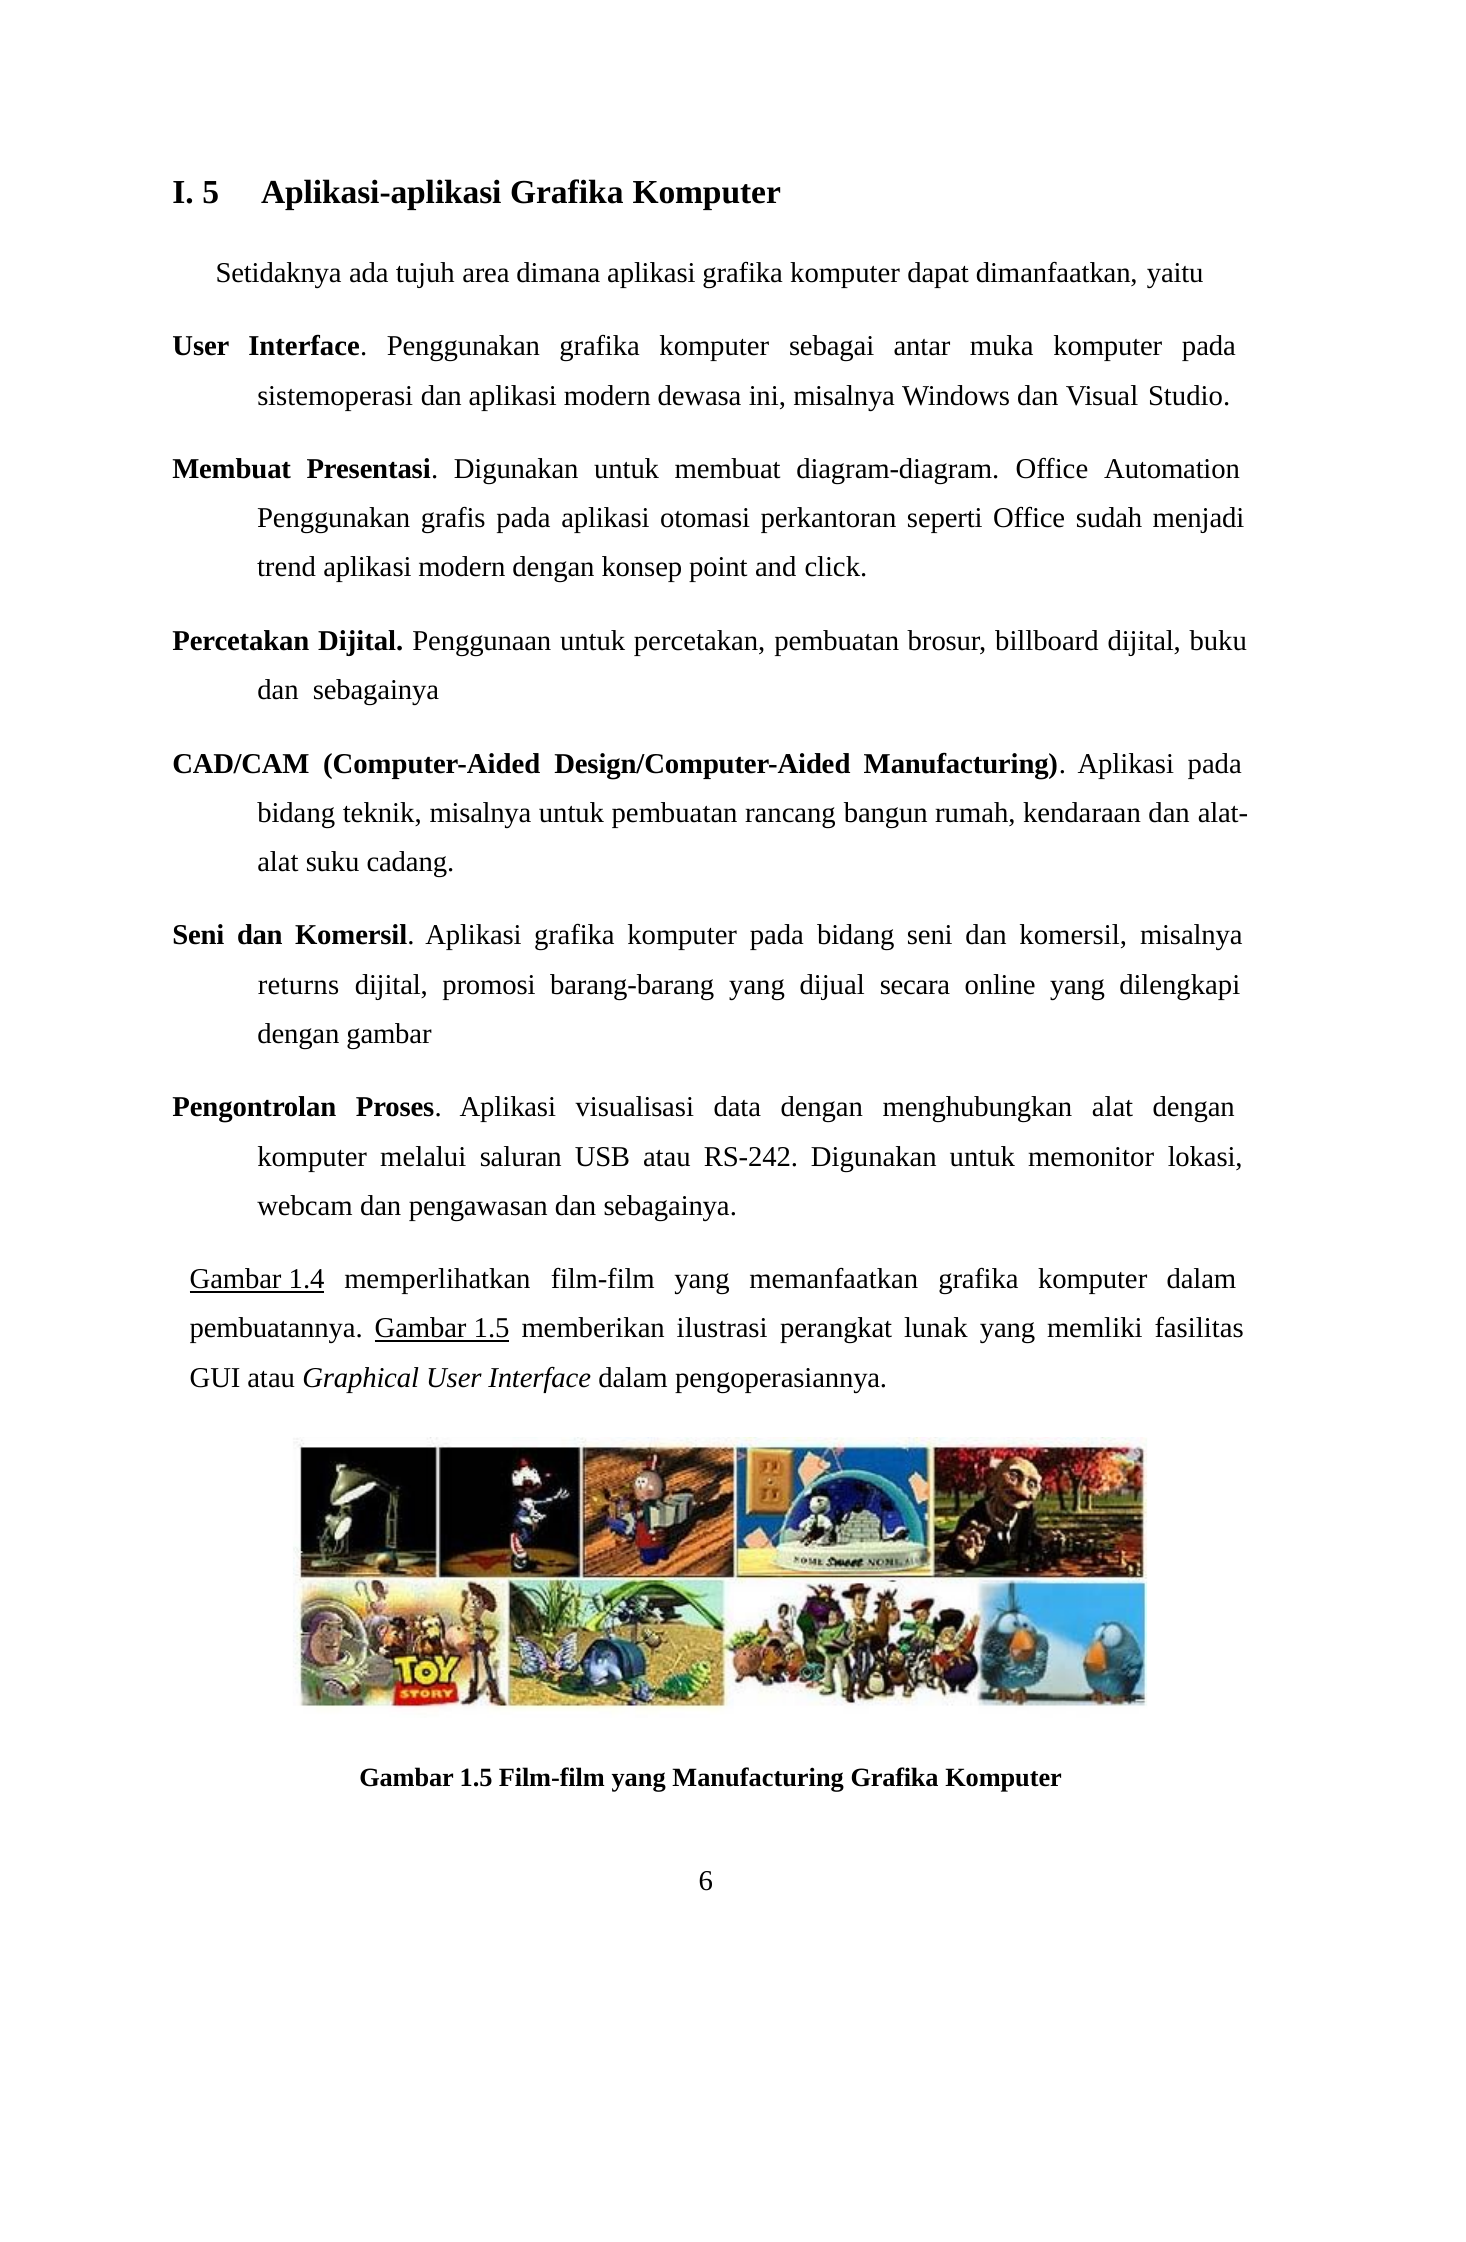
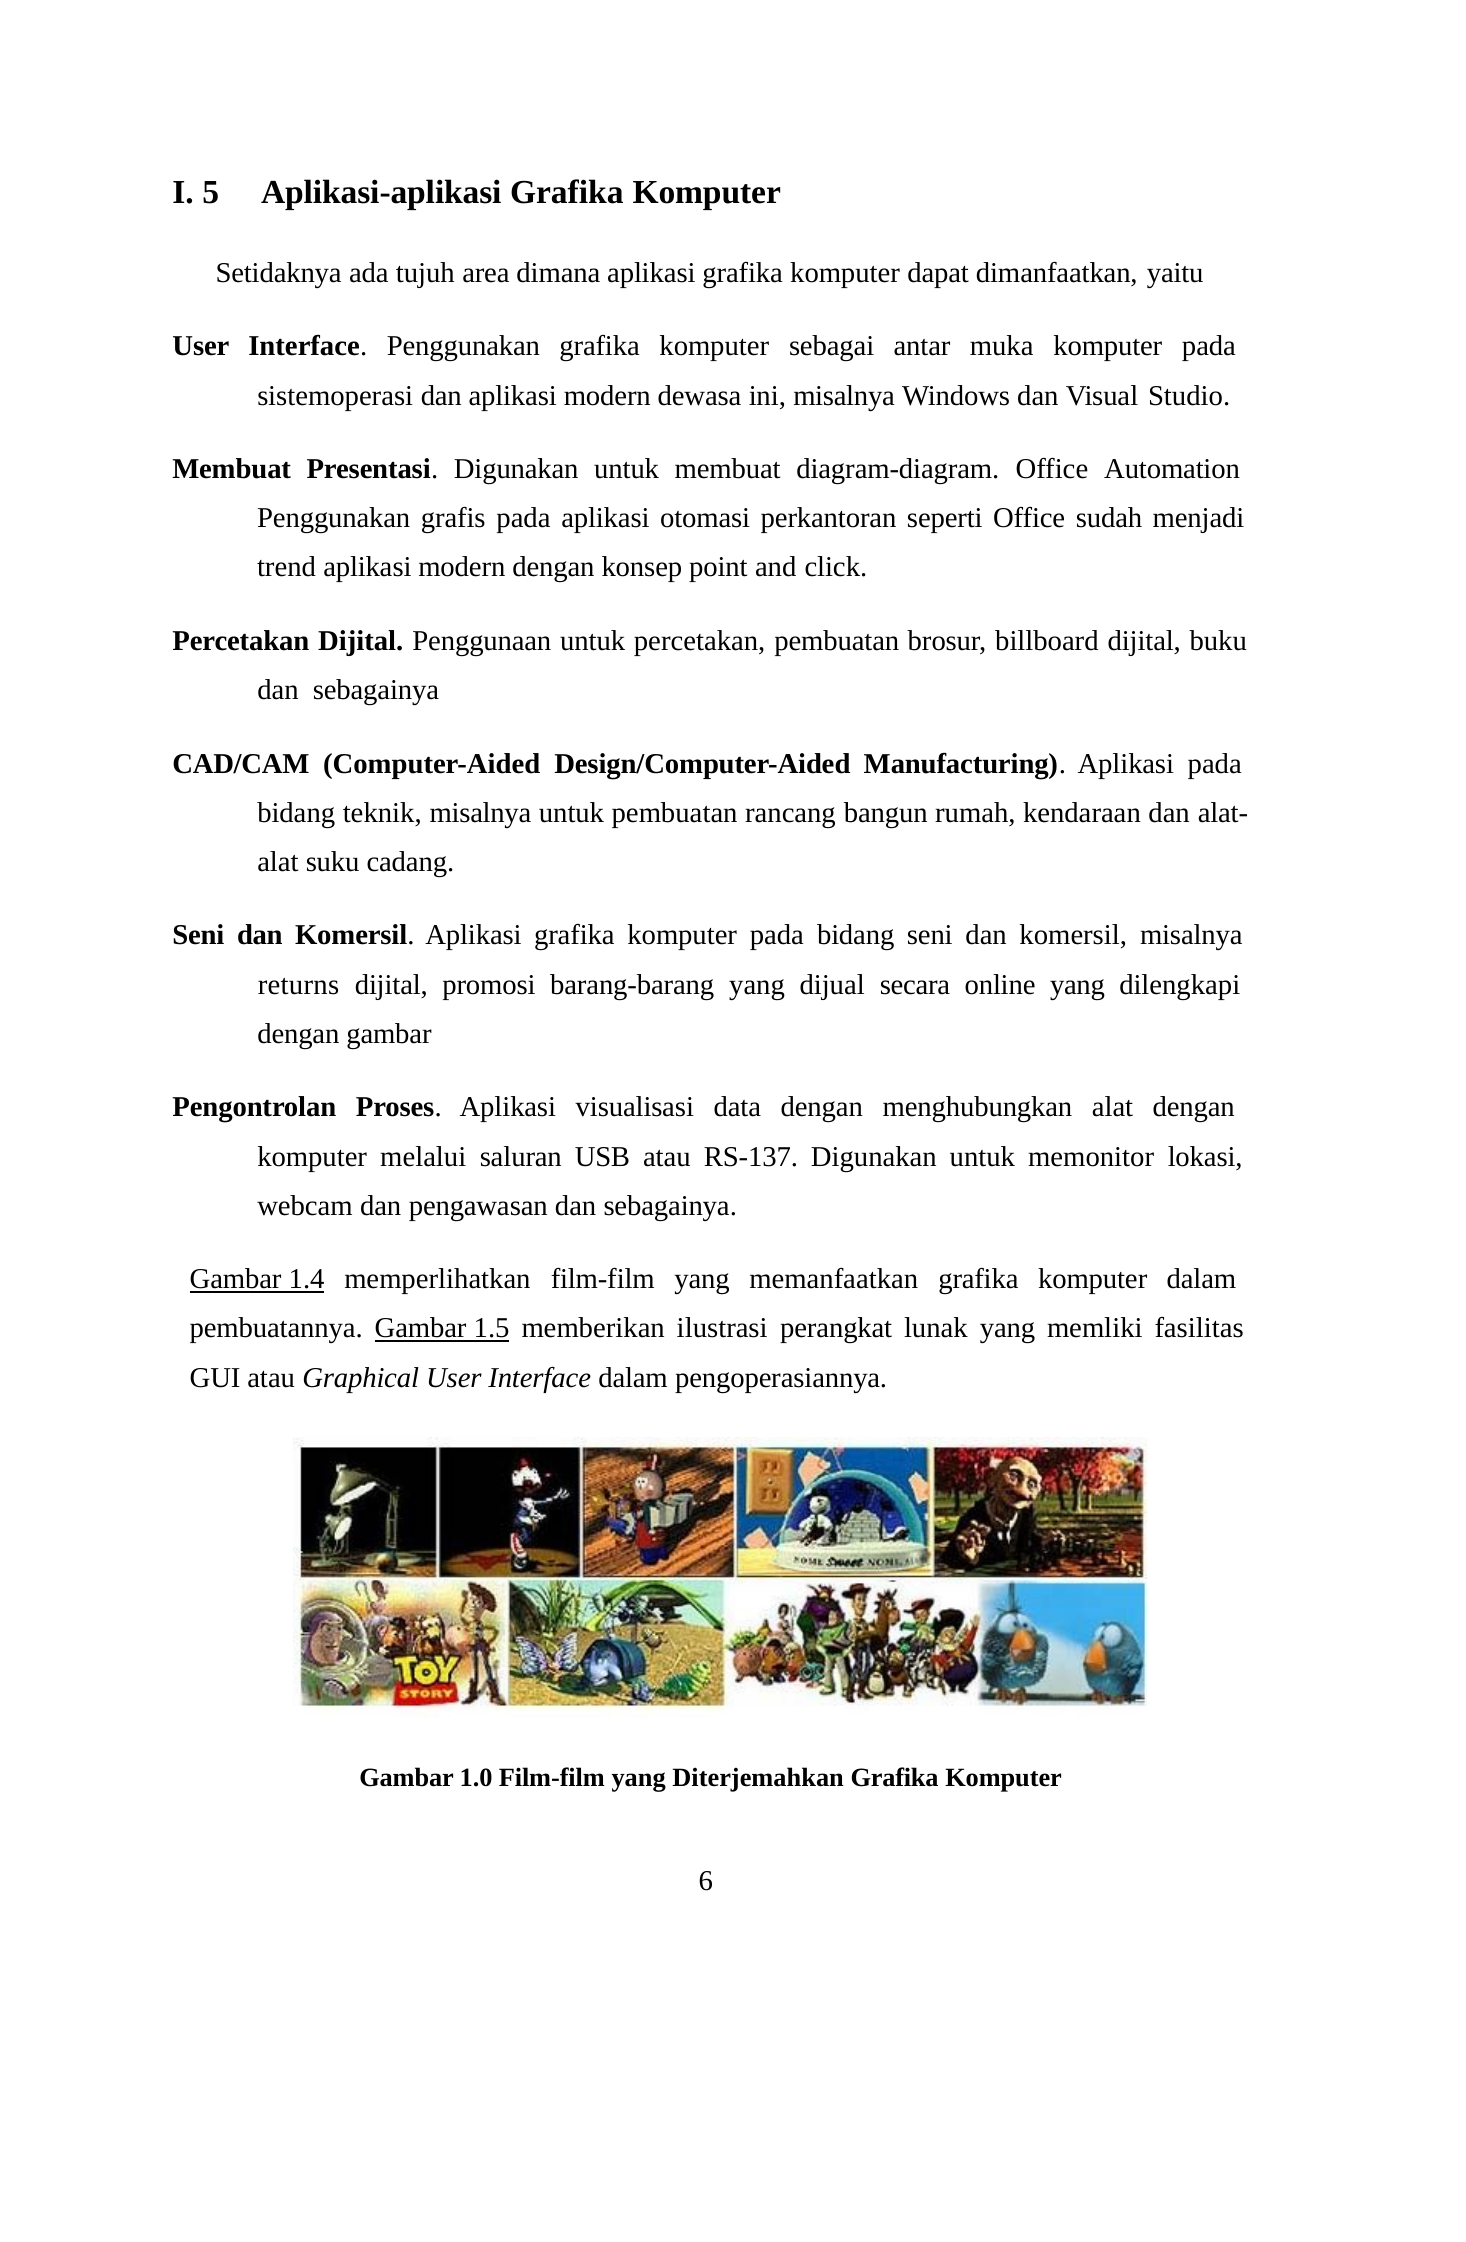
RS-242: RS-242 -> RS-137 (751, 1157)
1.5: 1.5 -> 1.0 (476, 1778)
yang Manufacturing: Manufacturing -> Diterjemahkan (758, 1778)
